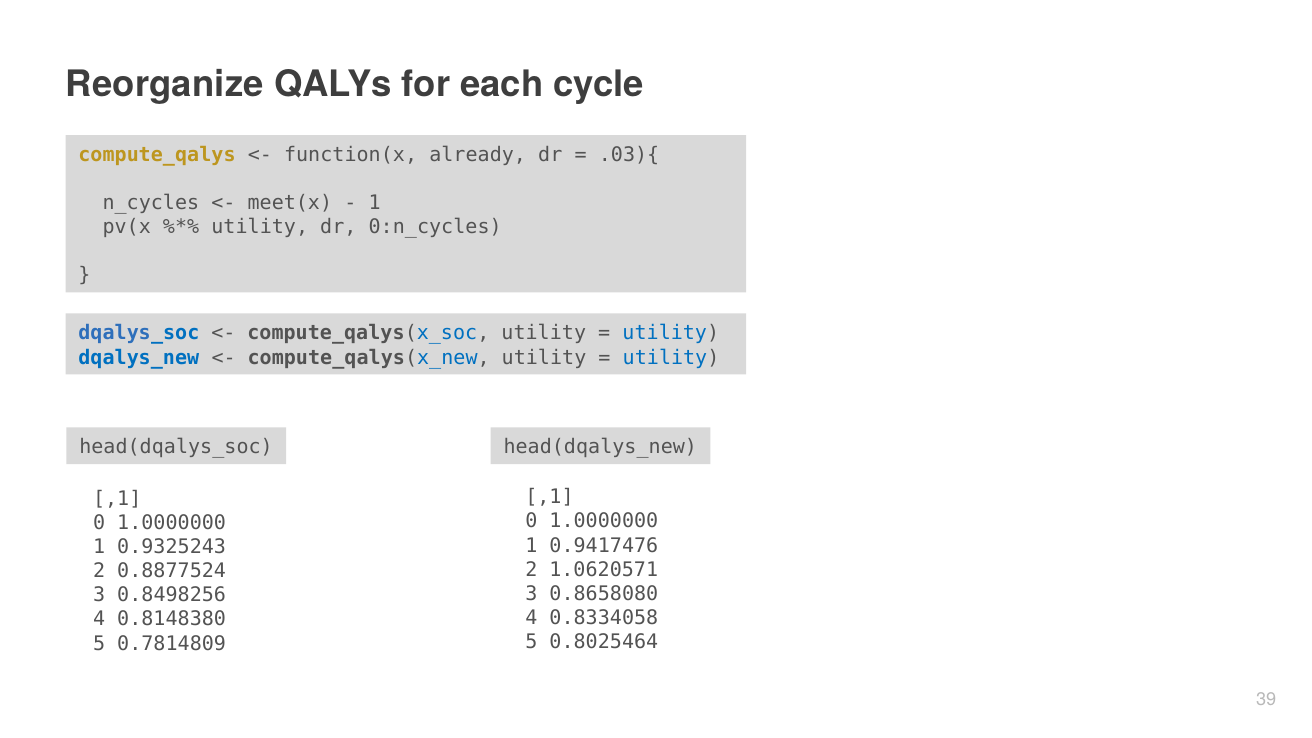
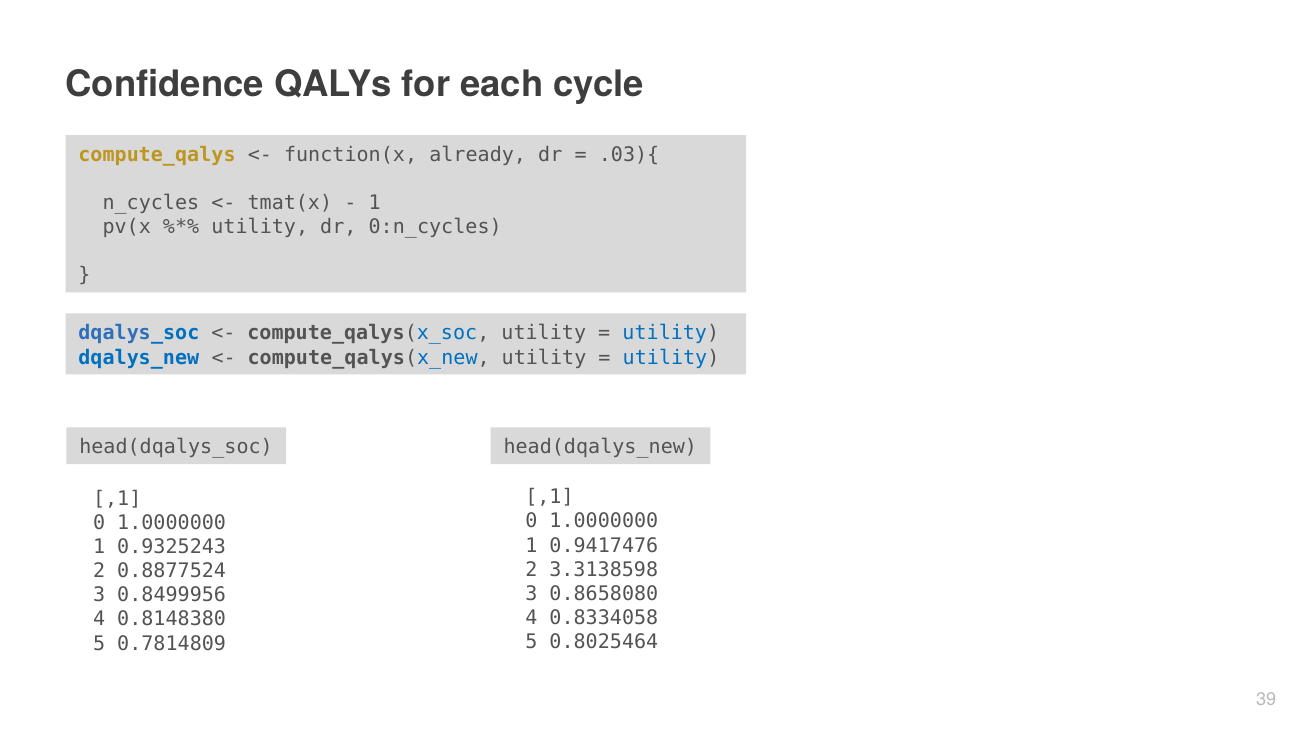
Reorganize: Reorganize -> Confidence (165, 85)
meet(x: meet(x -> tmat(x (290, 203)
1.0620571: 1.0620571 -> 3.3138598 (604, 569)
0.8498256: 0.8498256 -> 0.8499956 (172, 595)
